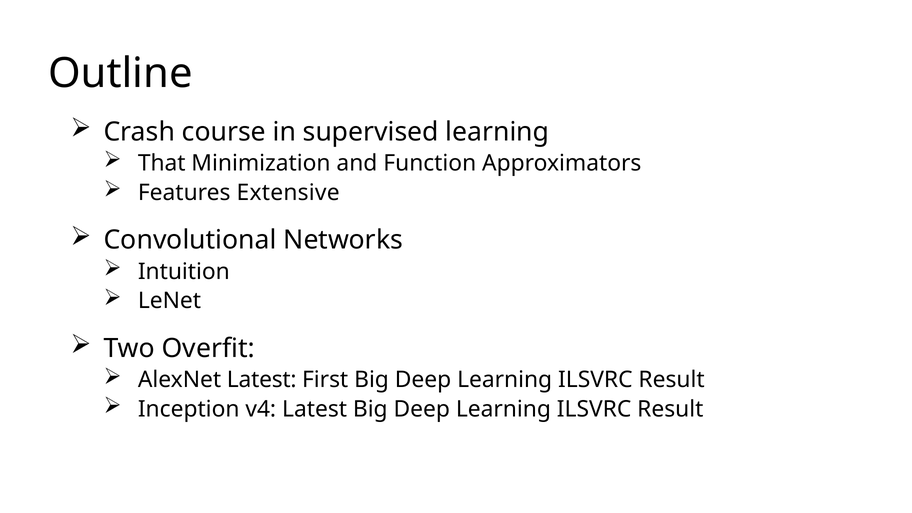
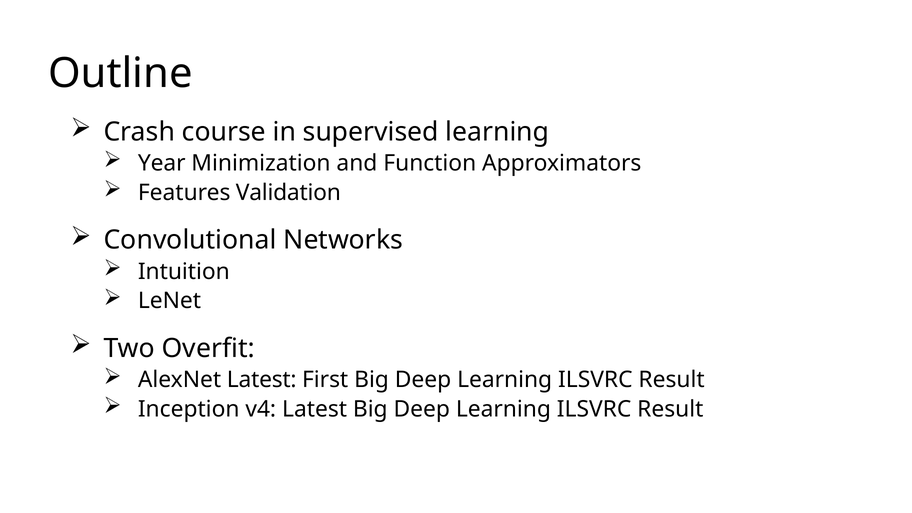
That: That -> Year (162, 163)
Extensive: Extensive -> Validation (288, 193)
